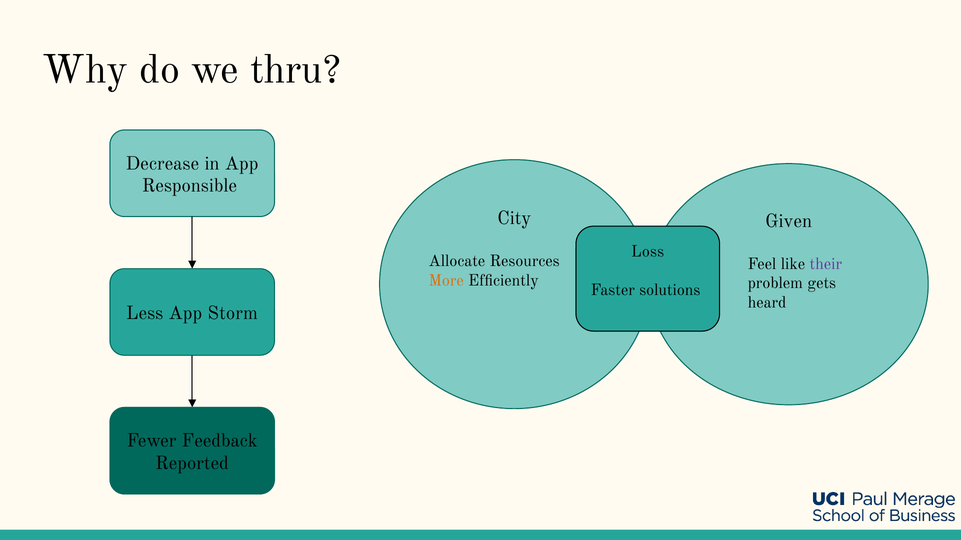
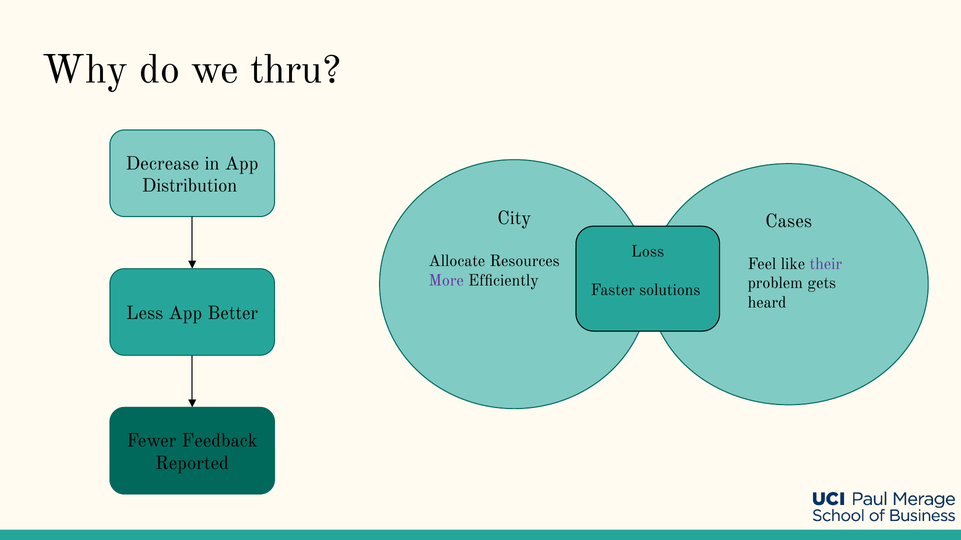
Responsible: Responsible -> Distribution (190, 186)
Given: Given -> Cases (789, 221)
More colour: orange -> purple (446, 281)
Storm: Storm -> Better (233, 314)
